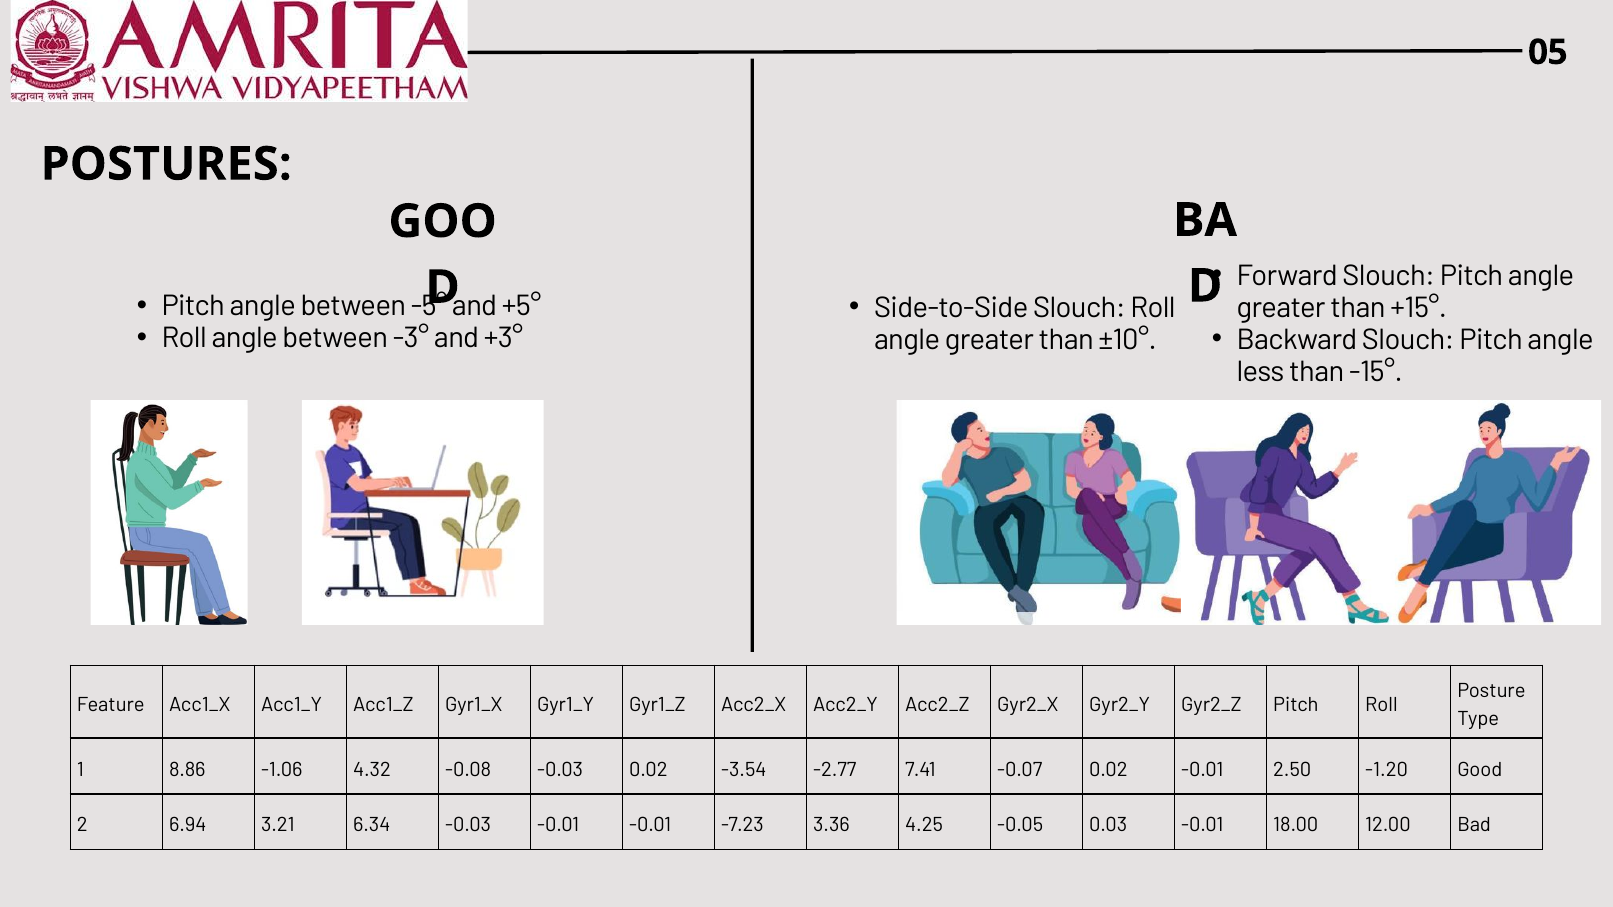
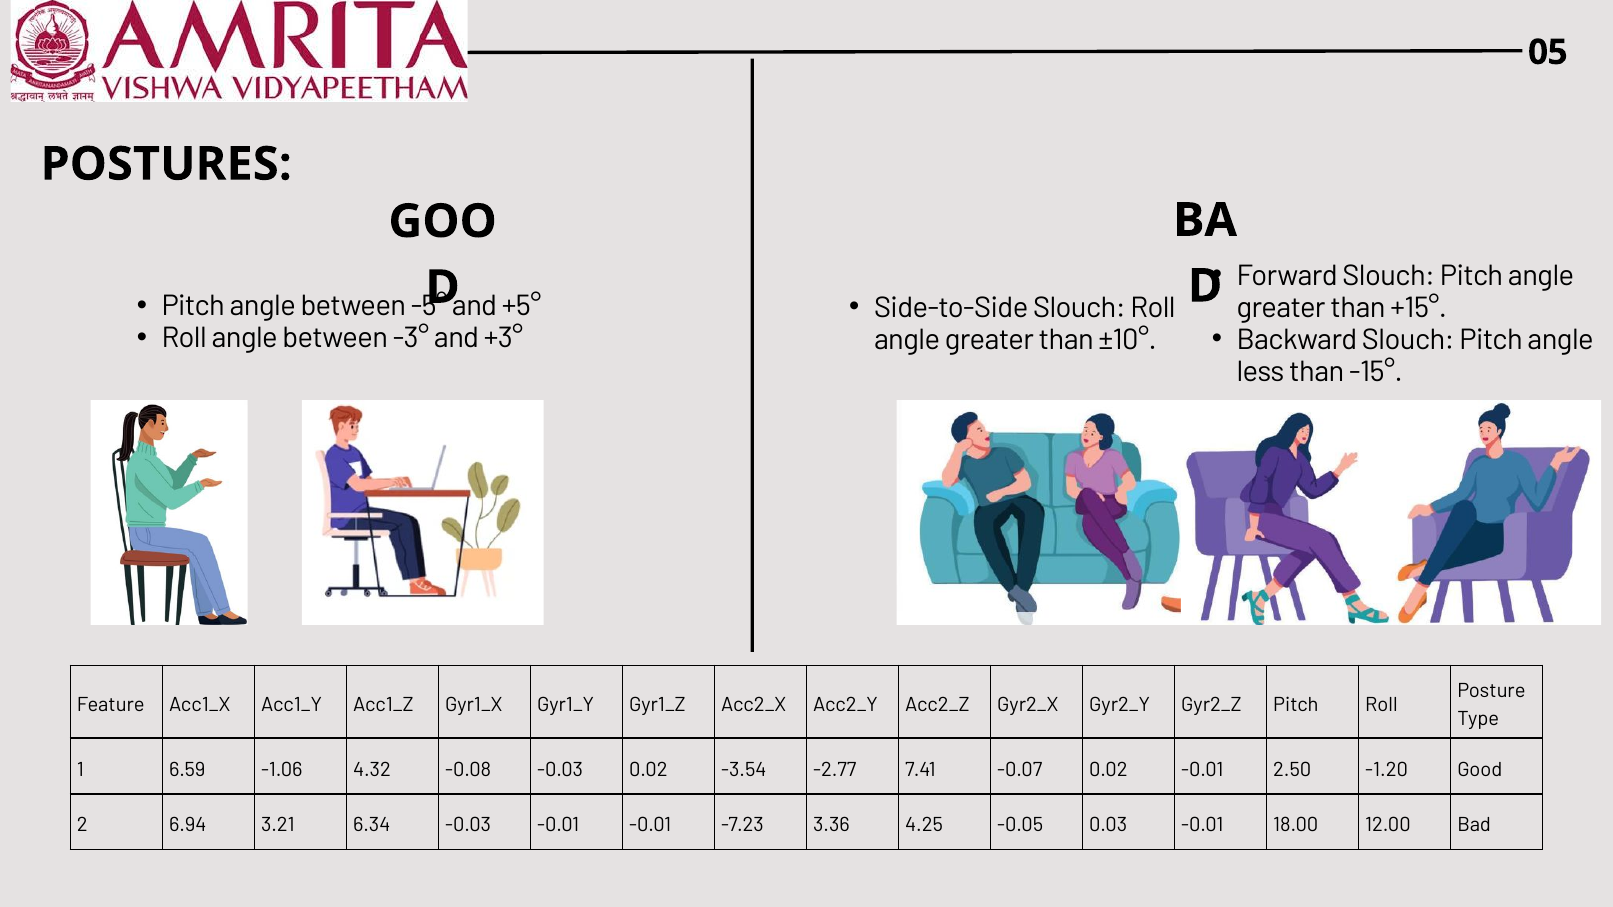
8.86: 8.86 -> 6.59 (187, 770)
